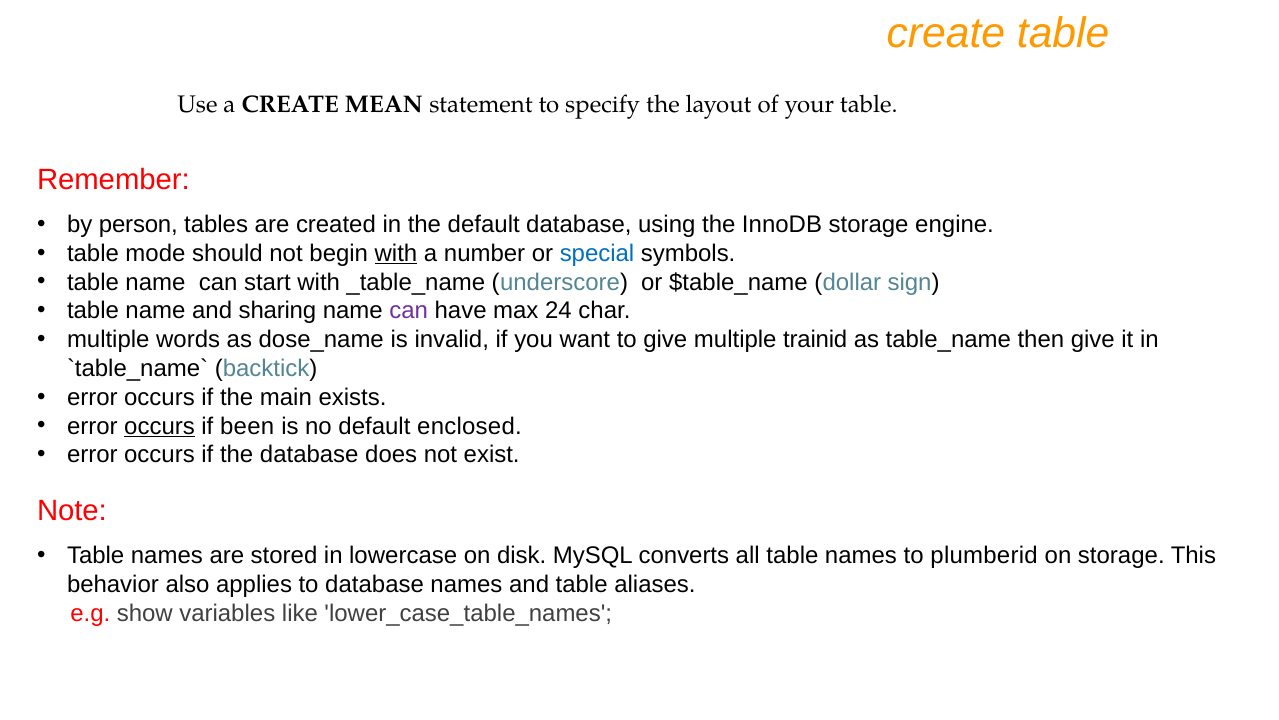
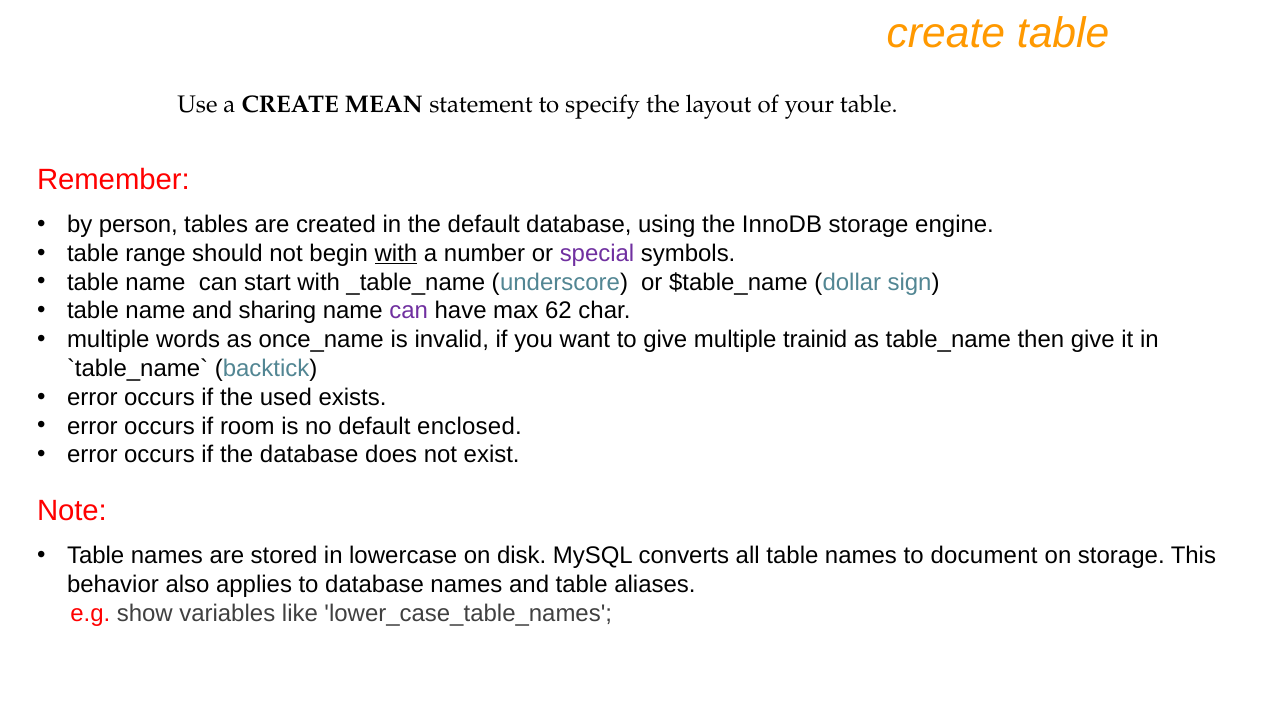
mode: mode -> range (156, 253)
special colour: blue -> purple (597, 253)
24: 24 -> 62 (558, 311)
dose_name: dose_name -> once_name (321, 340)
main: main -> used (286, 397)
occurs underline: present -> none (160, 426)
been: been -> room (247, 426)
plumberid: plumberid -> document (984, 555)
